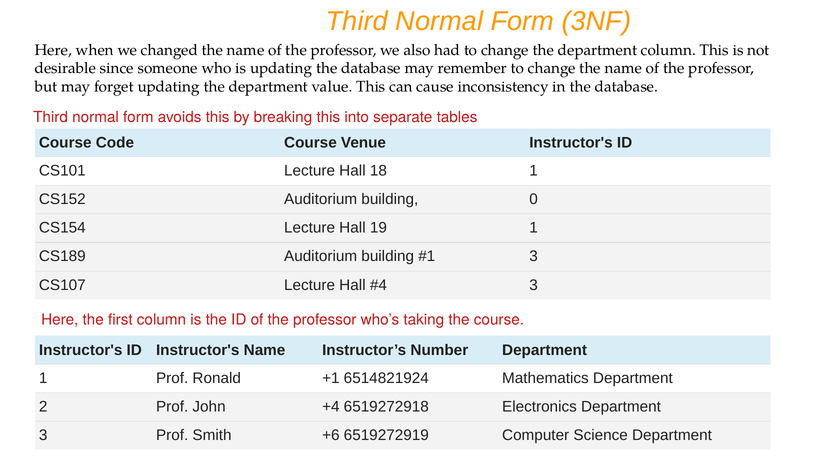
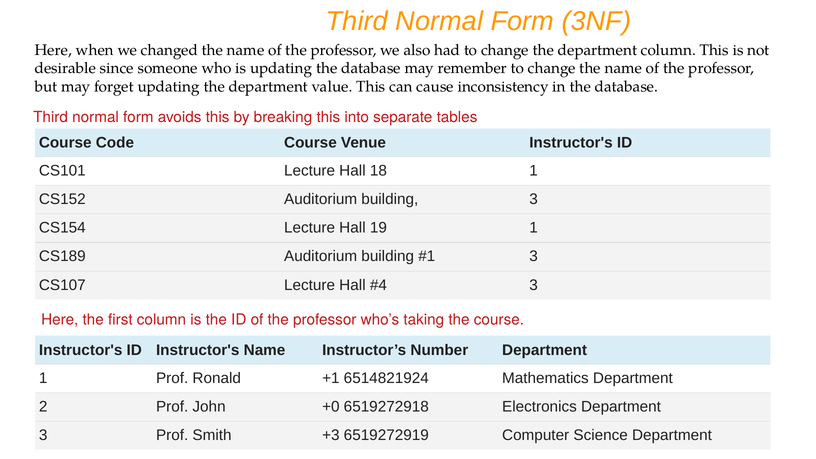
building 0: 0 -> 3 (534, 199)
+4: +4 -> +0 (331, 407)
+6: +6 -> +3 (331, 435)
